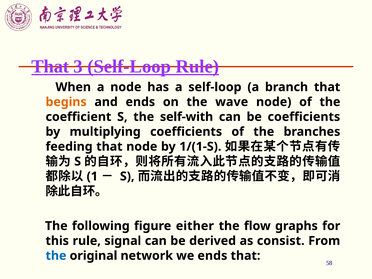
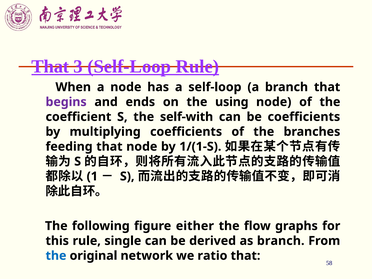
begins colour: orange -> purple (66, 102)
wave: wave -> using (232, 102)
signal: signal -> single (123, 241)
as consist: consist -> branch (281, 241)
we ends: ends -> ratio (212, 256)
